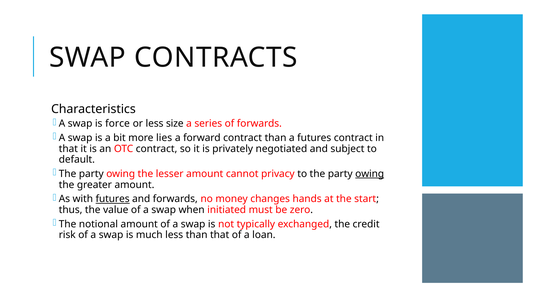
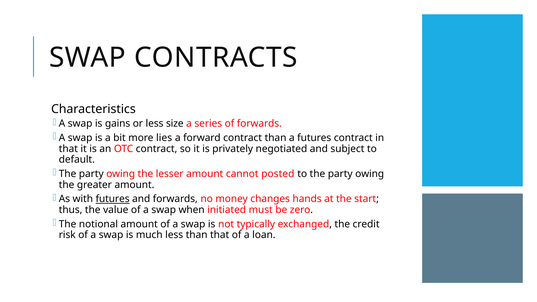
force: force -> gains (118, 124)
privacy: privacy -> posted (278, 174)
owing underline: present -> none (370, 174)
